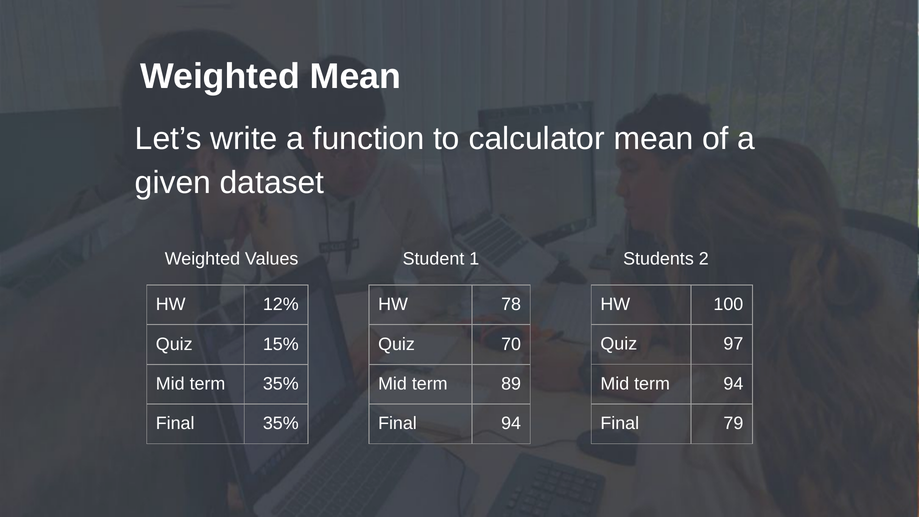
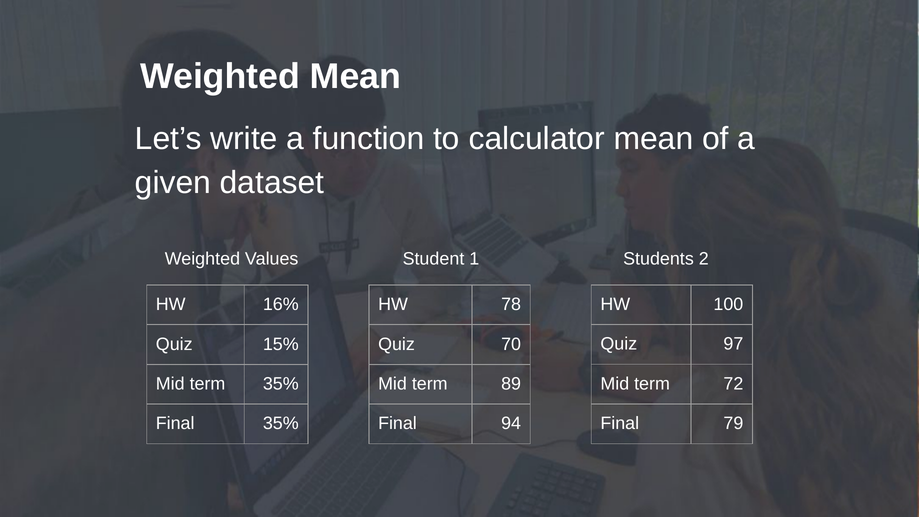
12%: 12% -> 16% (281, 304)
term 94: 94 -> 72 (733, 384)
